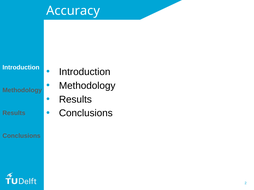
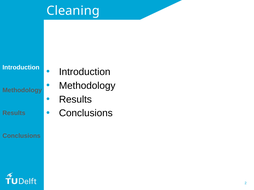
Accuracy: Accuracy -> Cleaning (73, 11)
